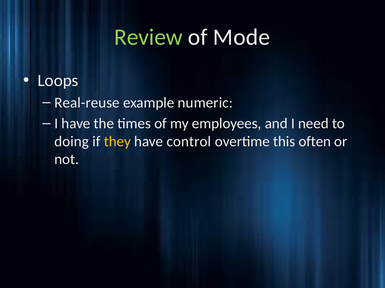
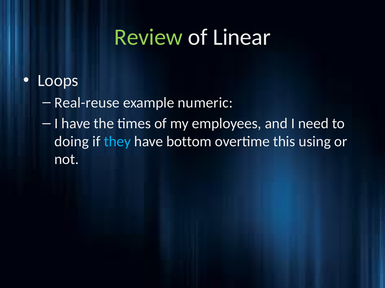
Mode: Mode -> Linear (242, 37)
they colour: yellow -> light blue (117, 142)
control: control -> bottom (189, 142)
often: often -> using (315, 142)
